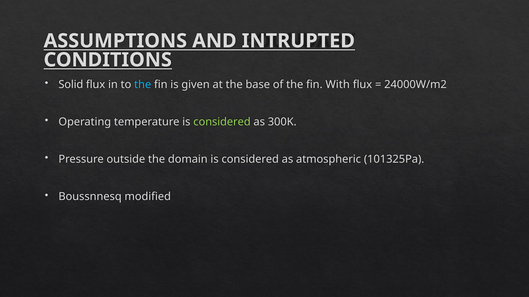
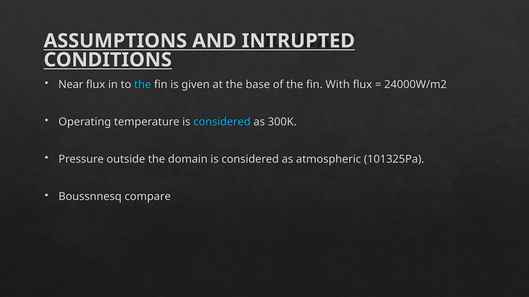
Solid: Solid -> Near (71, 85)
considered colour: light green -> light blue (222, 122)
modified: modified -> compare (148, 197)
